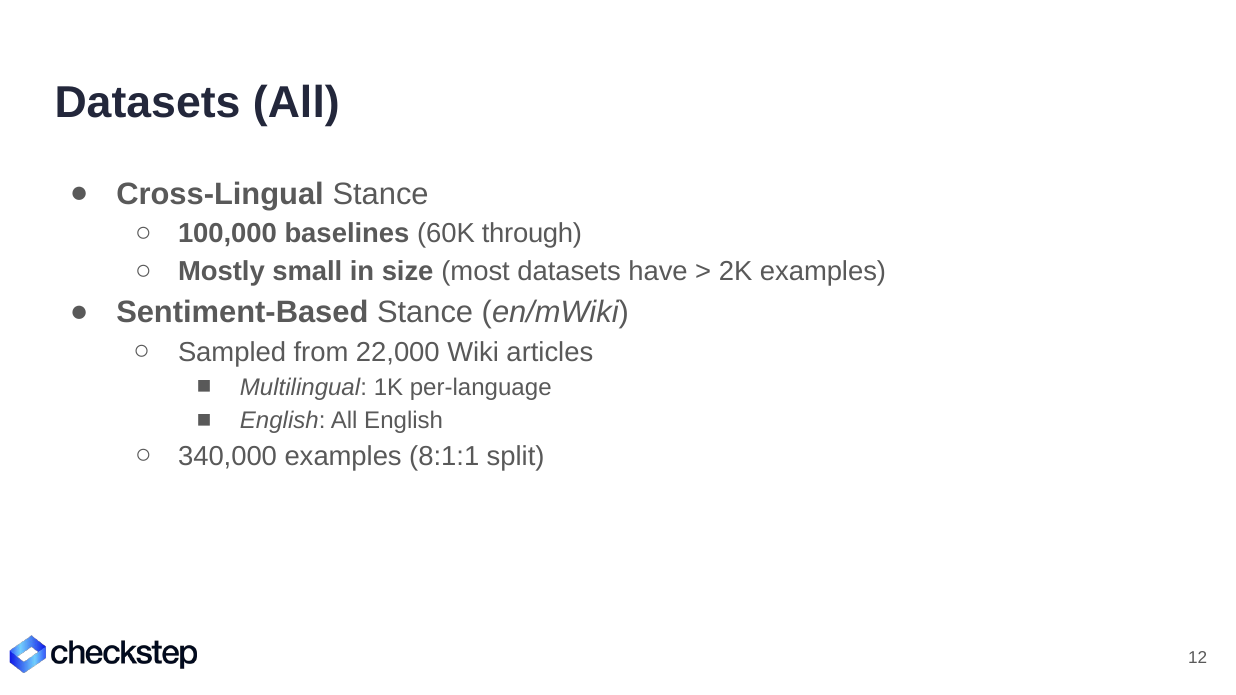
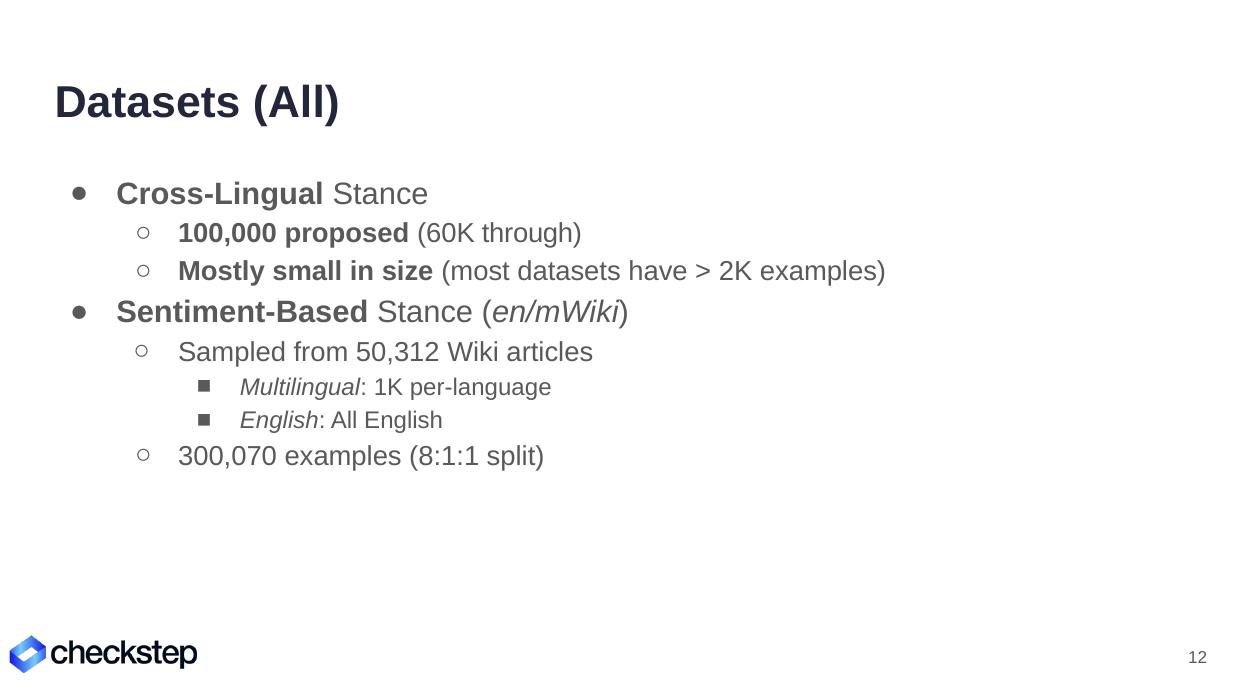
baselines: baselines -> proposed (347, 234)
22,000: 22,000 -> 50,312 (398, 352)
340,000: 340,000 -> 300,070 (228, 457)
